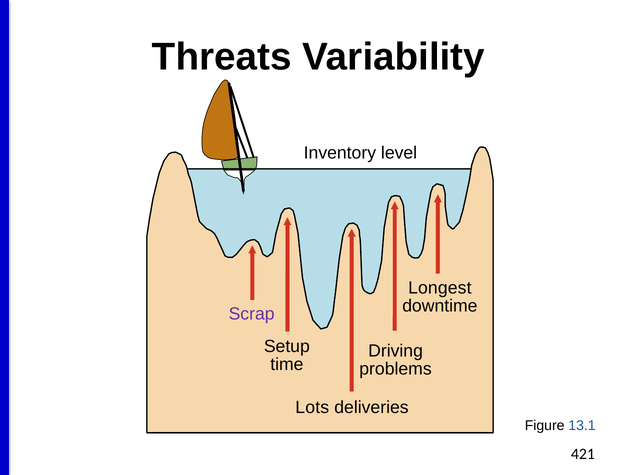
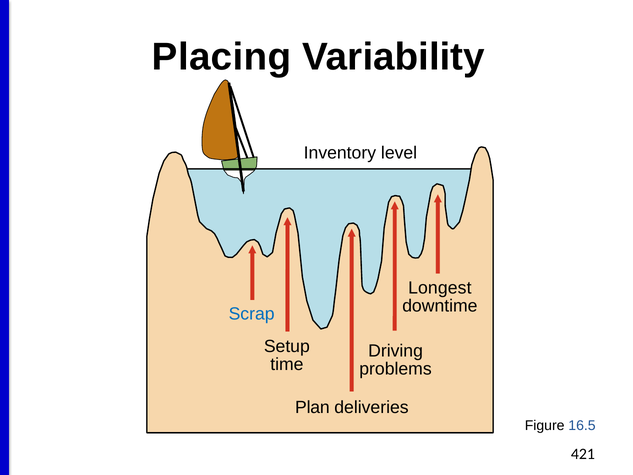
Threats: Threats -> Placing (222, 57)
Scrap colour: purple -> blue (252, 314)
Lots: Lots -> Plan (312, 407)
13.1: 13.1 -> 16.5 (582, 426)
